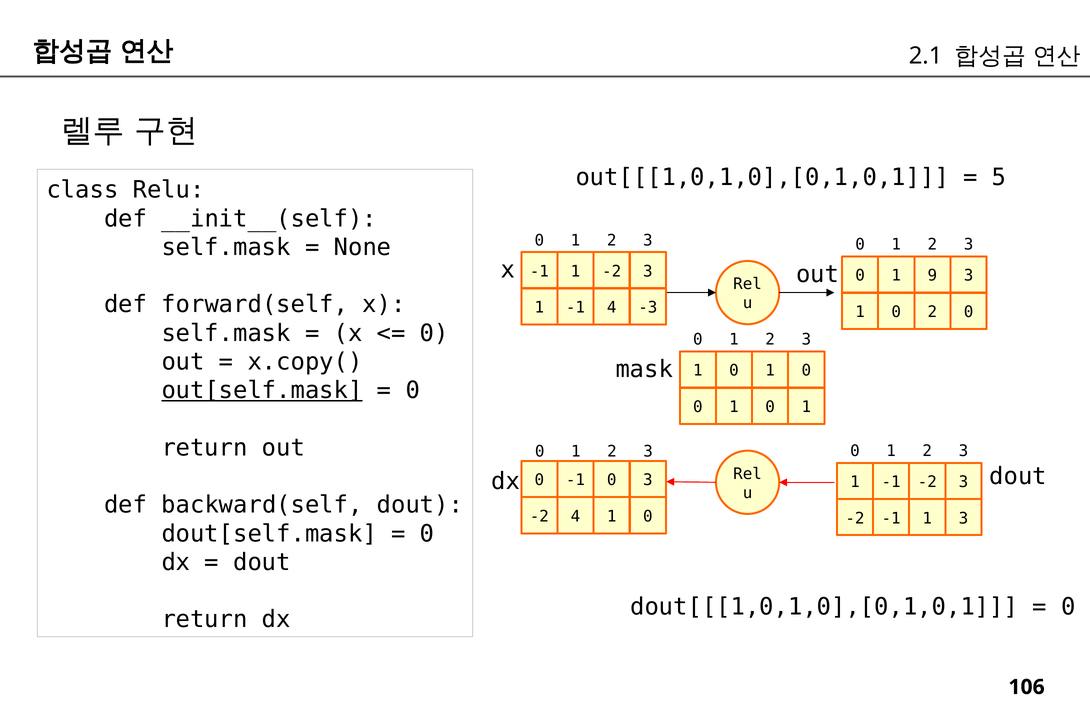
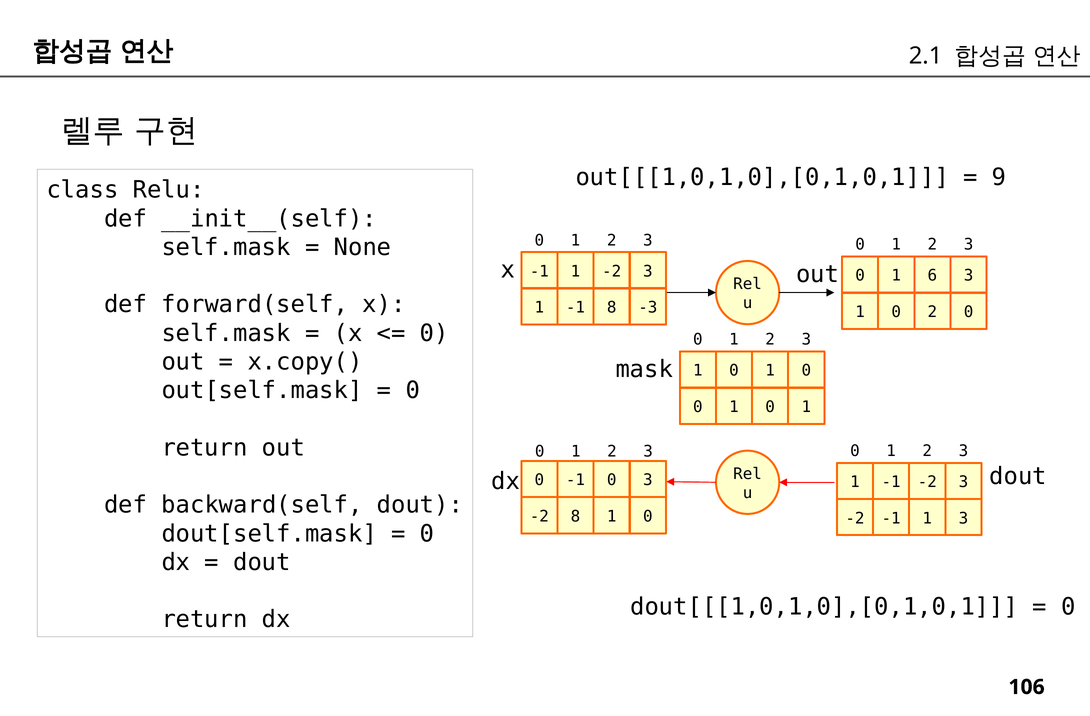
5: 5 -> 9 (999, 177)
9: 9 -> 6 (932, 276)
-1 4: 4 -> 8 (612, 308)
out[self.mask underline: present -> none (262, 390)
-2 4: 4 -> 8 (576, 516)
